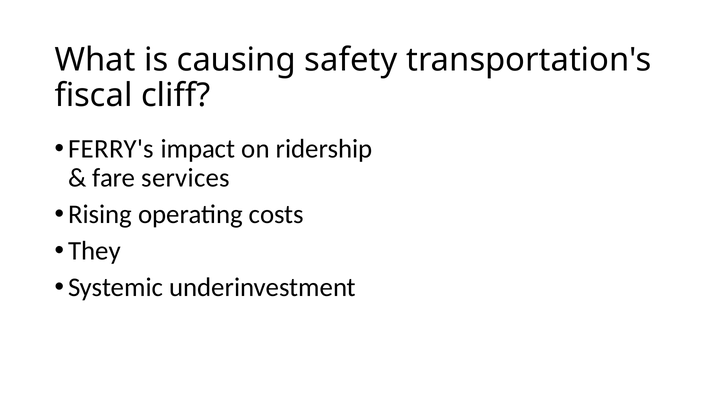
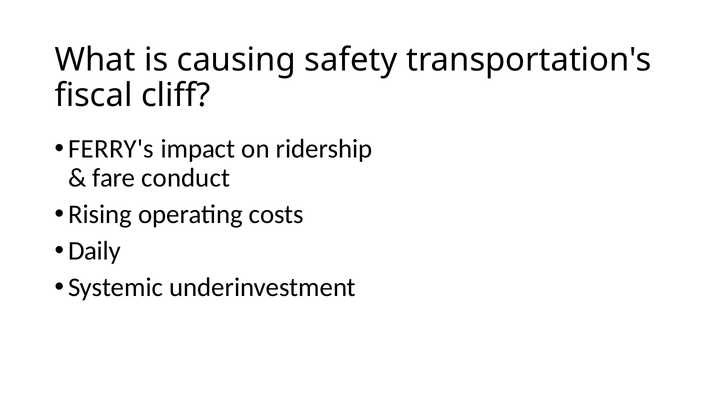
services: services -> conduct (186, 178)
They: They -> Daily (95, 251)
